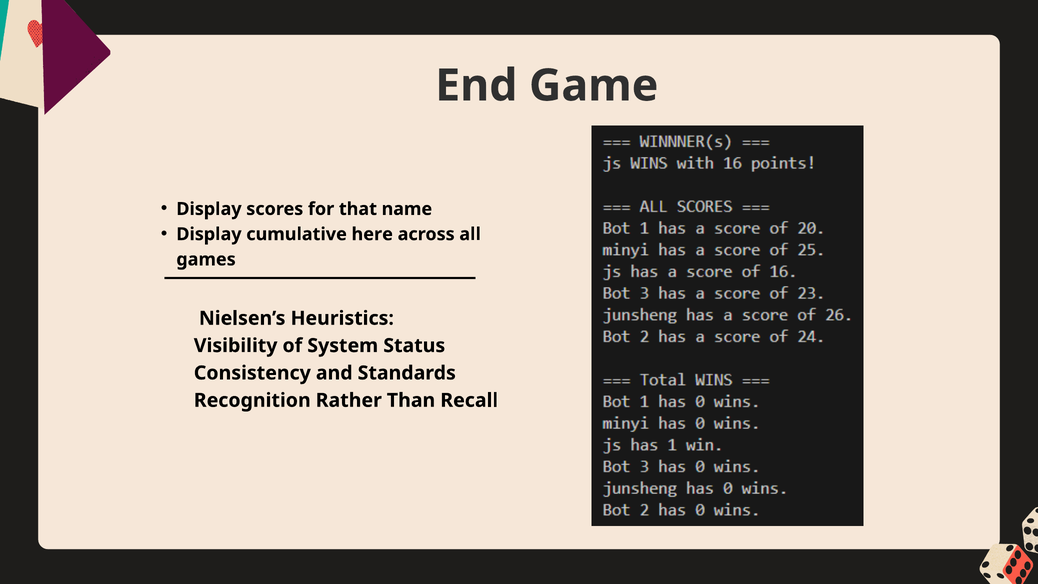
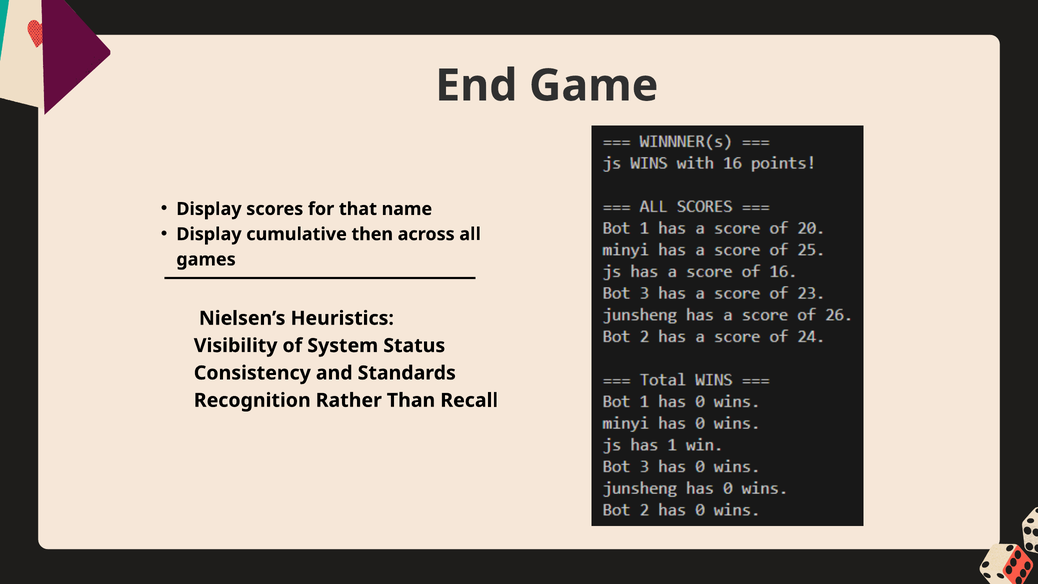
here: here -> then (372, 234)
